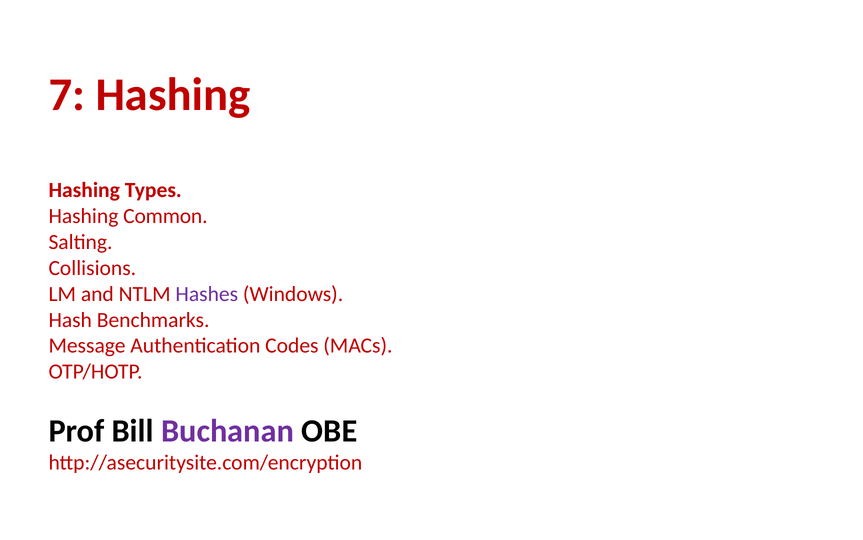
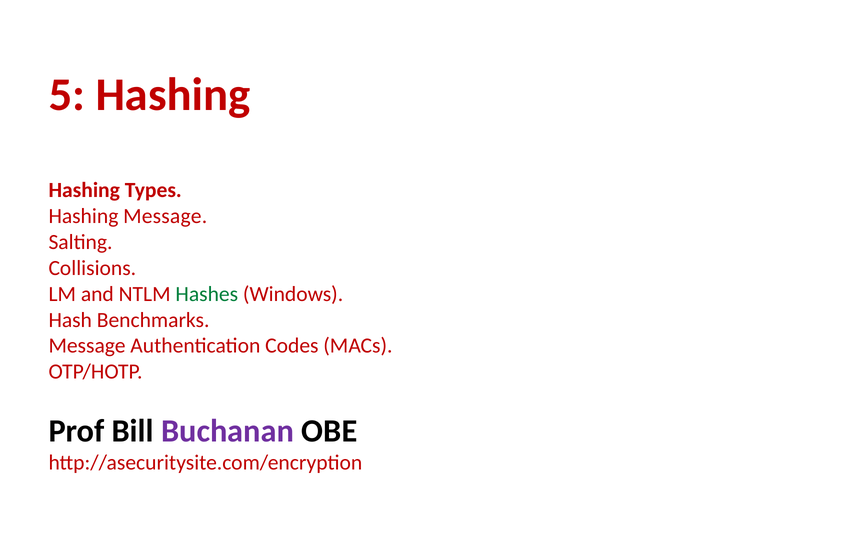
7: 7 -> 5 (67, 95)
Hashing Common: Common -> Message (165, 216)
Hashes colour: purple -> green (207, 294)
